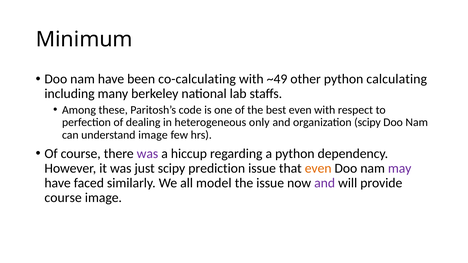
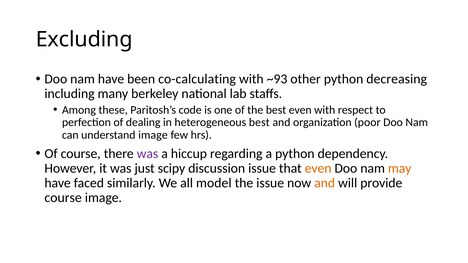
Minimum: Minimum -> Excluding (84, 39)
~49: ~49 -> ~93 (277, 79)
calculating: calculating -> decreasing (397, 79)
heterogeneous only: only -> best (259, 123)
organization scipy: scipy -> poor (367, 123)
prediction: prediction -> discussion (217, 168)
may colour: purple -> orange (400, 168)
and colour: purple -> orange (325, 183)
